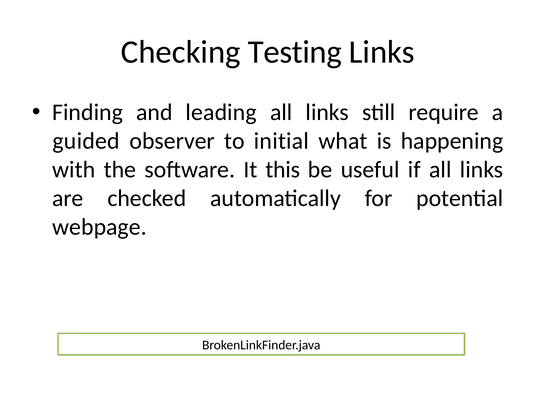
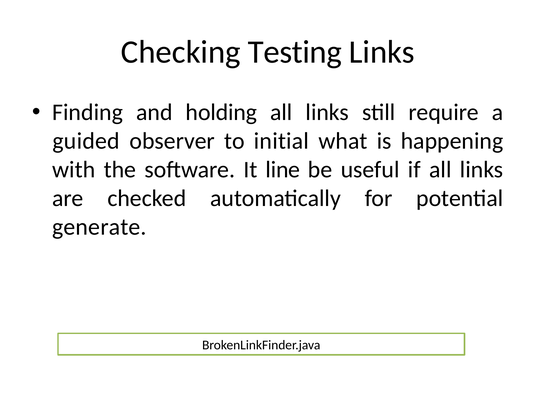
leading: leading -> holding (221, 112)
this: this -> line (283, 170)
webpage: webpage -> generate (99, 227)
